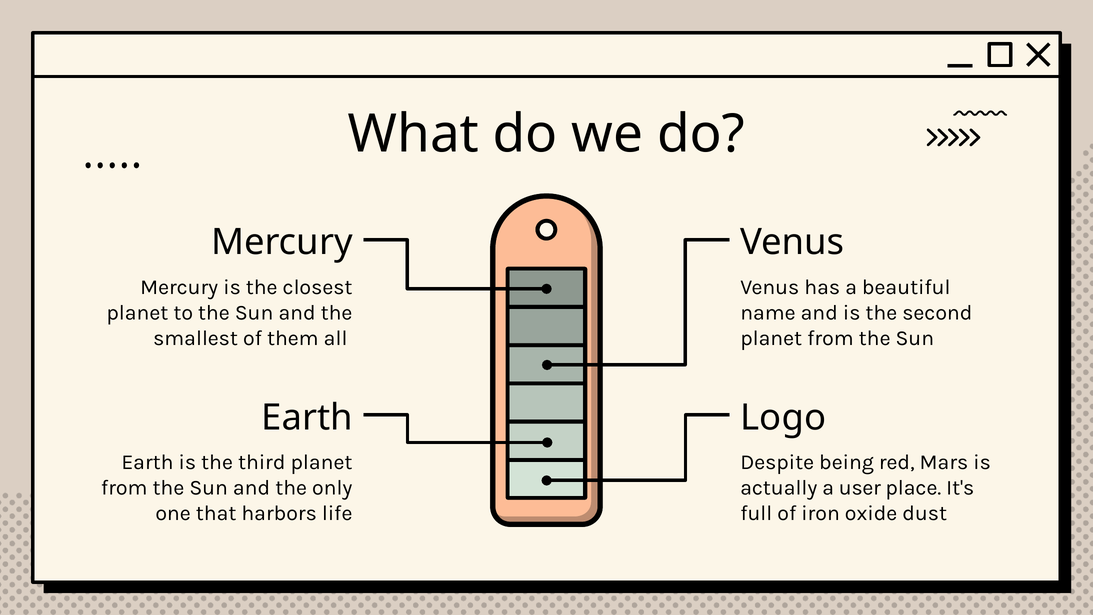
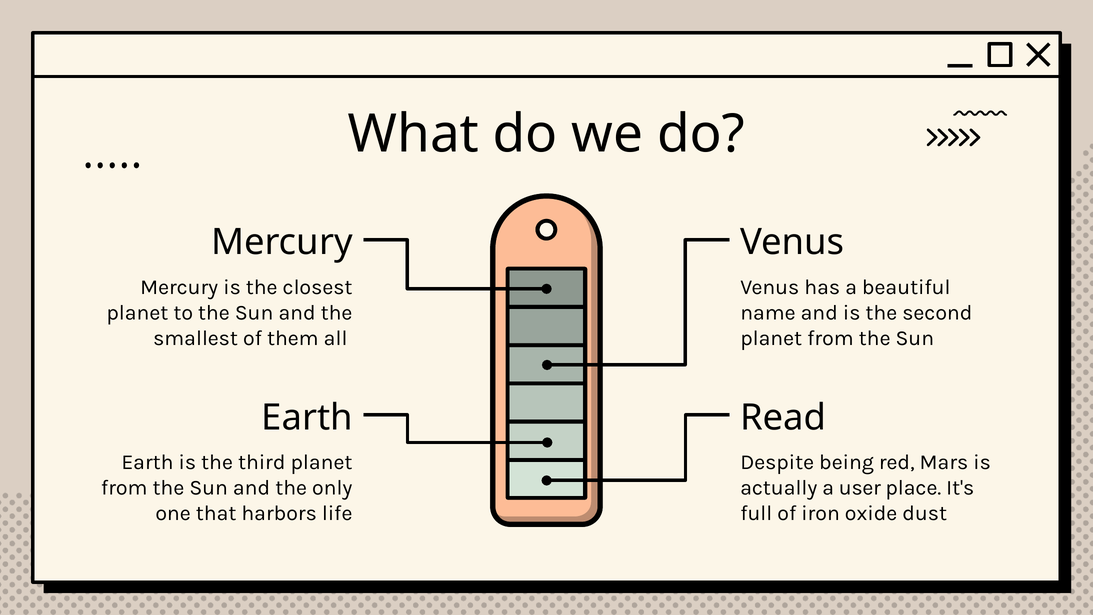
Logo: Logo -> Read (783, 417)
